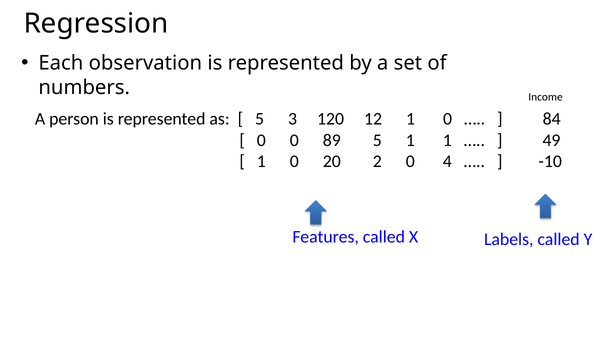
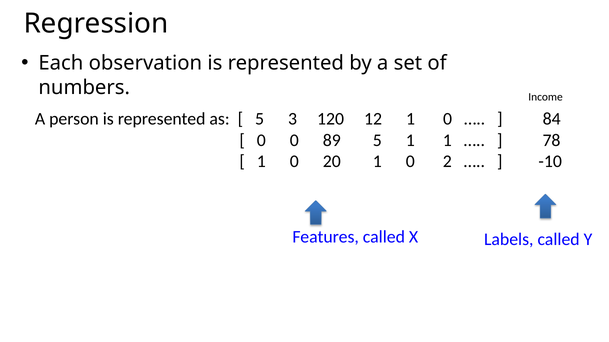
49: 49 -> 78 (551, 140)
20 2: 2 -> 1 (377, 162)
4: 4 -> 2 (447, 162)
